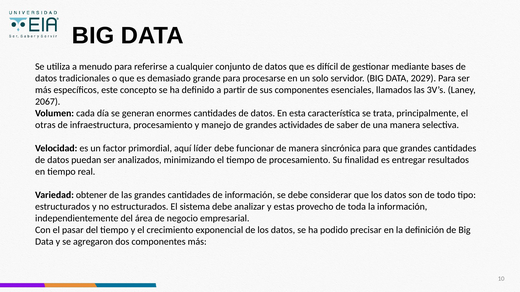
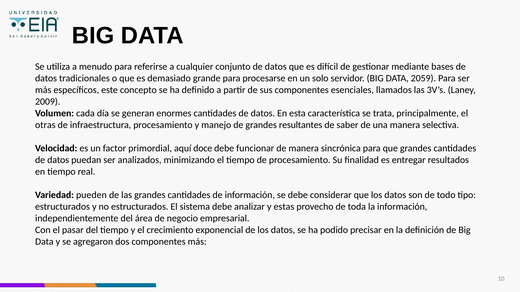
2029: 2029 -> 2059 (423, 78)
2067: 2067 -> 2009 (48, 102)
actividades: actividades -> resultantes (301, 125)
líder: líder -> doce (203, 149)
obtener: obtener -> pueden (91, 195)
